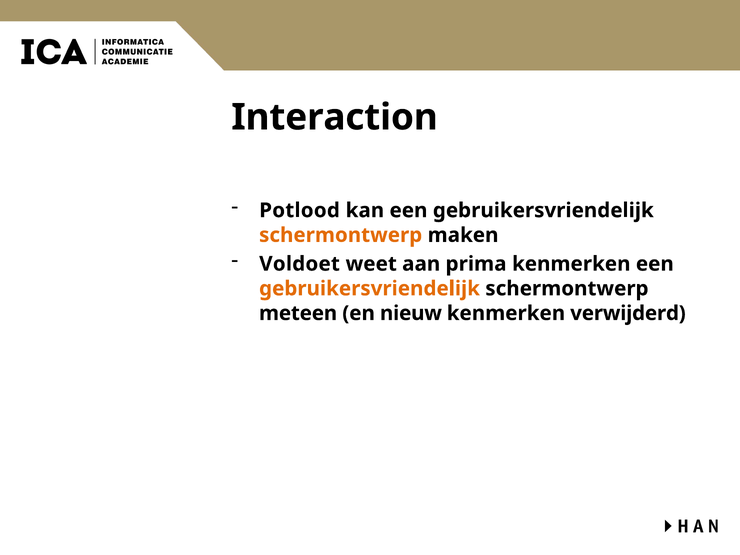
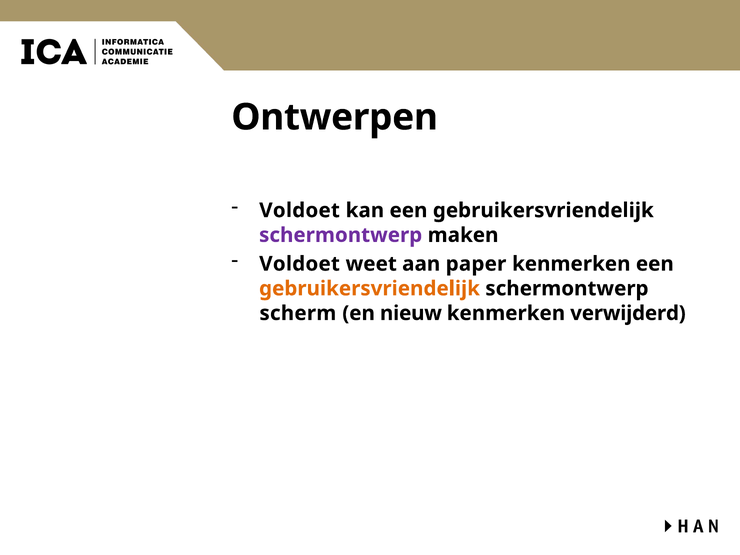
Interaction: Interaction -> Ontwerpen (335, 117)
Potlood: Potlood -> Voldoet (300, 210)
schermontwerp colour: orange -> purple (341, 235)
prima: prima -> paper (476, 264)
meteen: meteen -> scherm (298, 313)
